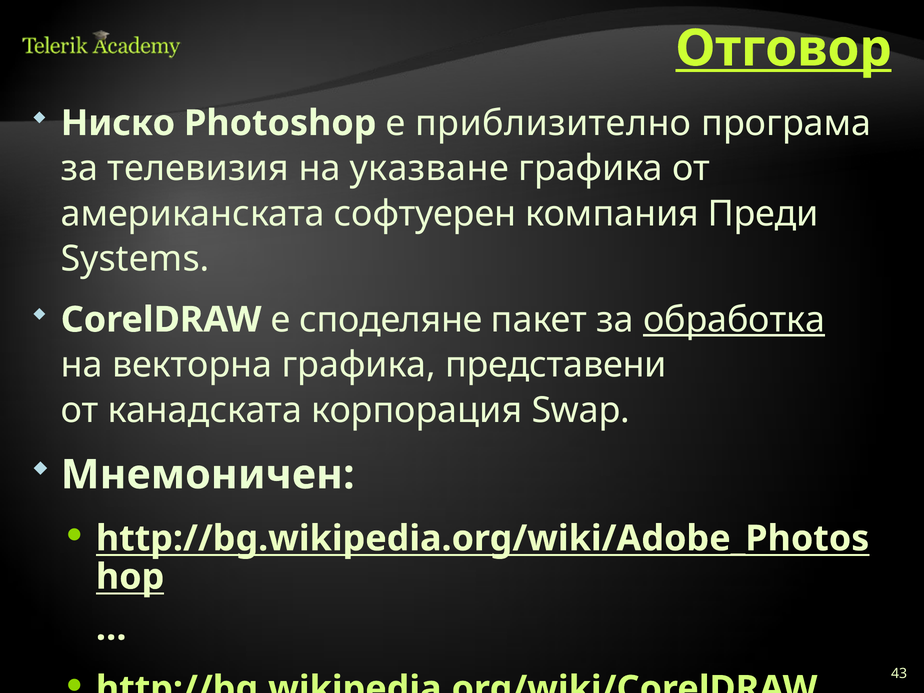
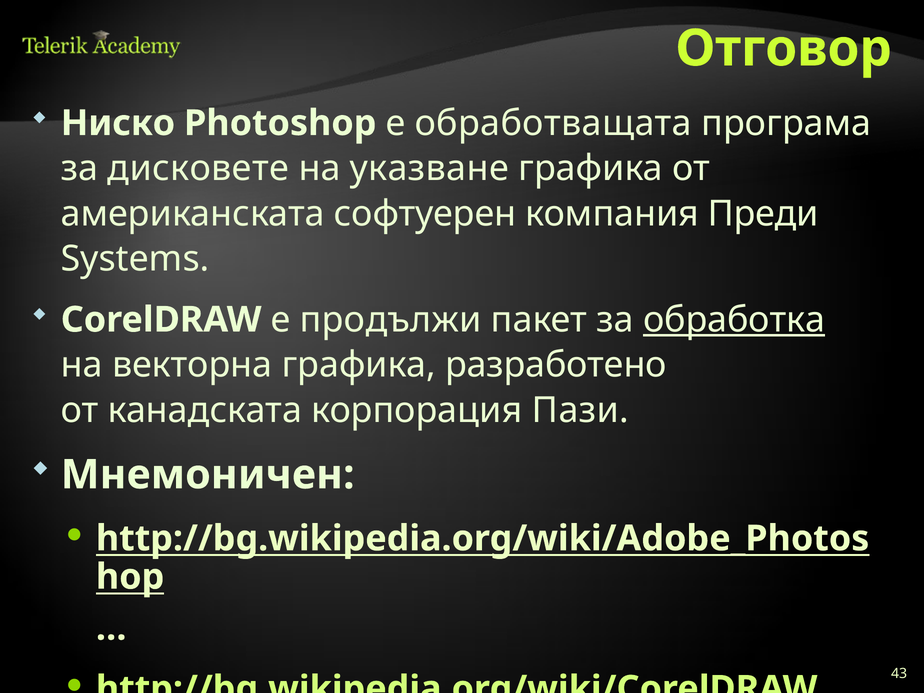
Отговор underline: present -> none (784, 49)
приблизително: приблизително -> обработващата (553, 123)
телевизия: телевизия -> дисковете (198, 168)
споделяне: споделяне -> продължи (391, 320)
представени: представени -> разработено (556, 365)
Swap: Swap -> Пази (580, 410)
